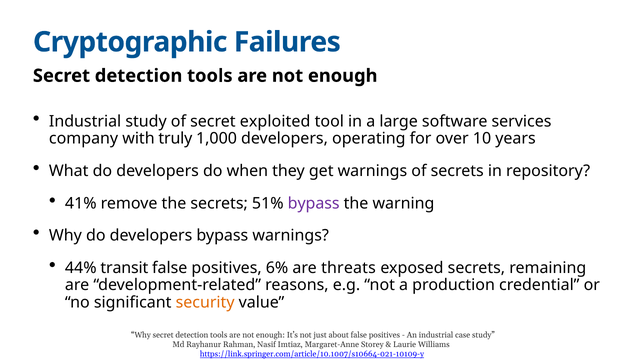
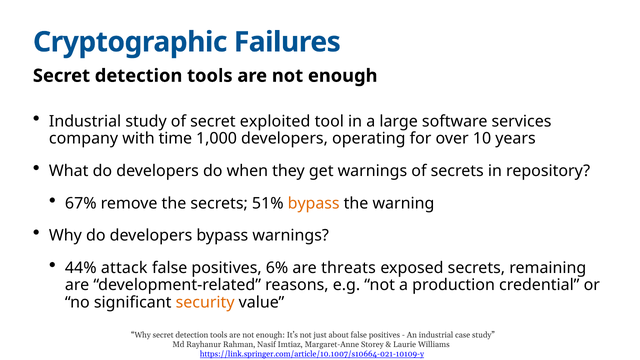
truly: truly -> time (175, 139)
41%: 41% -> 67% (81, 203)
bypass colour: purple -> orange (314, 203)
transit: transit -> attack (124, 268)
